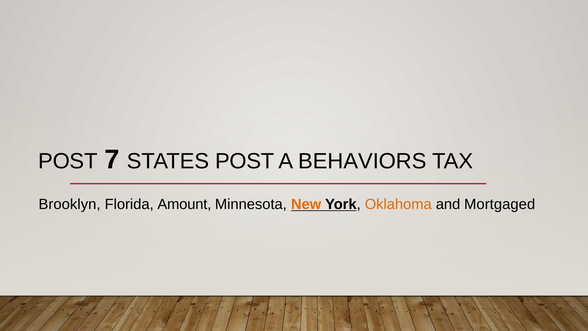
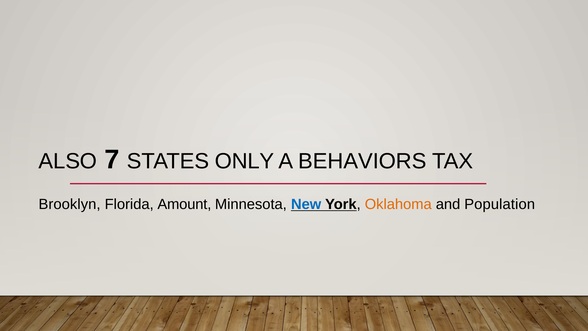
POST: POST -> ALSO (68, 161)
STATES POST: POST -> ONLY (245, 161)
New colour: orange -> blue (306, 204)
Mortgaged: Mortgaged -> Population (500, 204)
